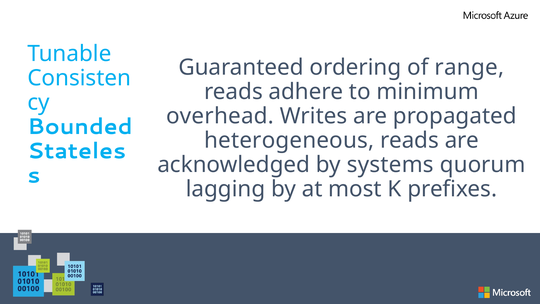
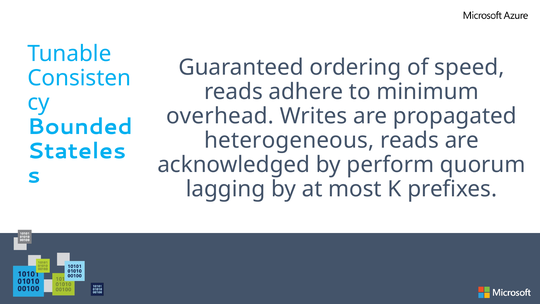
range: range -> speed (469, 67)
systems: systems -> perform (390, 165)
